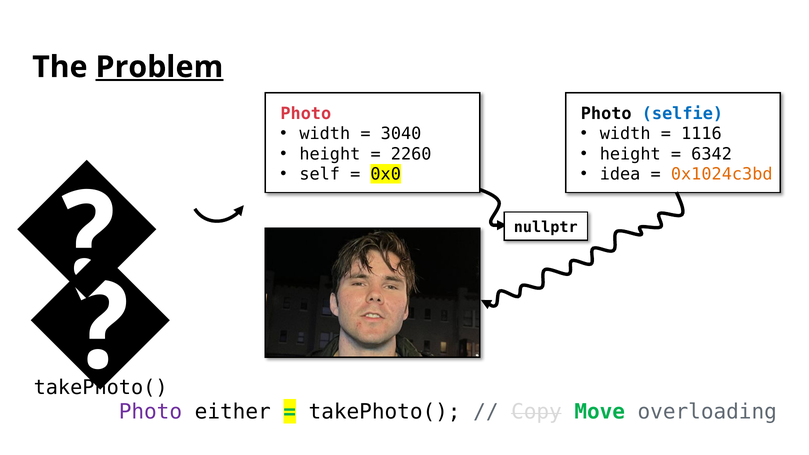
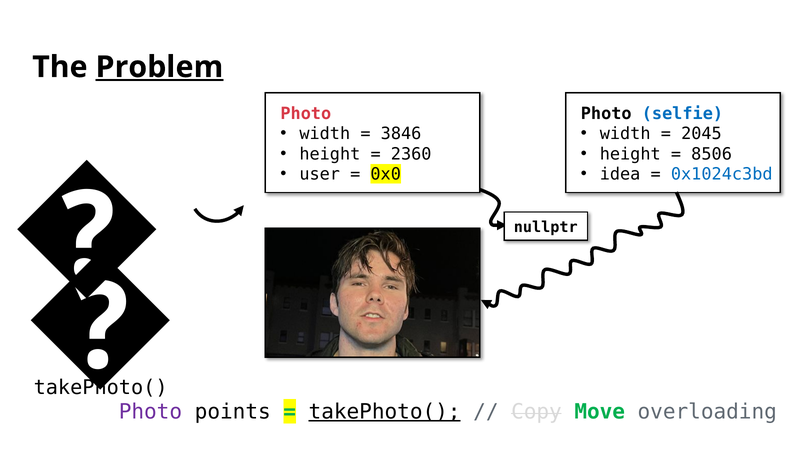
3040: 3040 -> 3846 (401, 134)
1116: 1116 -> 2045 (701, 134)
2260: 2260 -> 2360 (411, 154)
6342: 6342 -> 8506 (712, 154)
self: self -> user (320, 174)
0x1024c3bd colour: orange -> blue (722, 174)
either: either -> points (233, 412)
takePhoto( underline: none -> present (385, 412)
